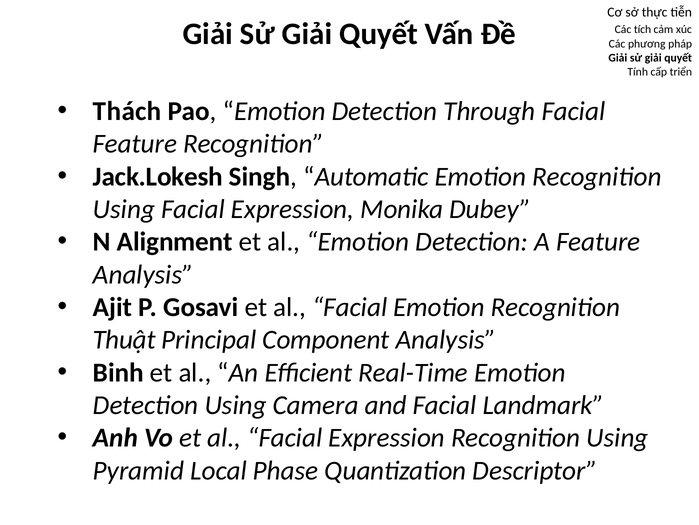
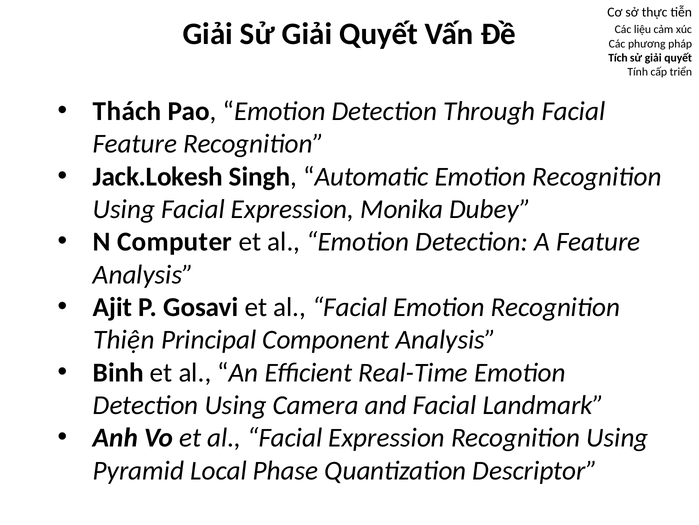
tích: tích -> liệu (642, 29)
Giải: Giải -> Tích (618, 58)
Alignment: Alignment -> Computer (175, 242)
Thuật: Thuật -> Thiện (124, 339)
